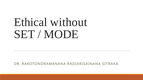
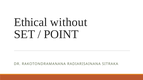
MODE: MODE -> POINT (61, 34)
